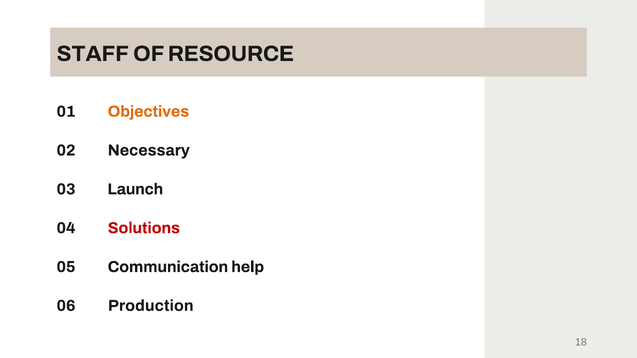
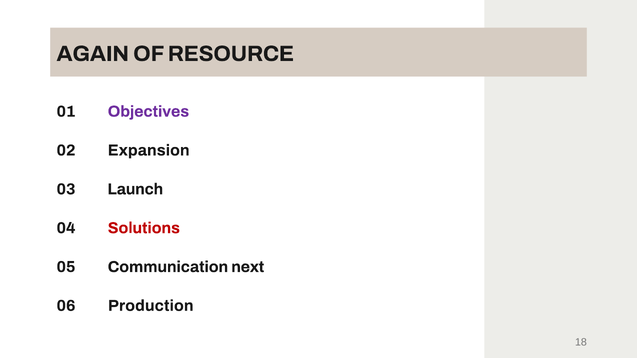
STAFF: STAFF -> AGAIN (93, 54)
Objectives colour: orange -> purple (148, 112)
Necessary: Necessary -> Expansion (149, 150)
help: help -> next (248, 267)
